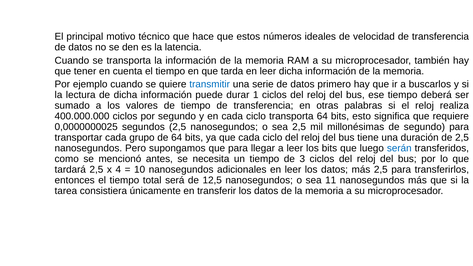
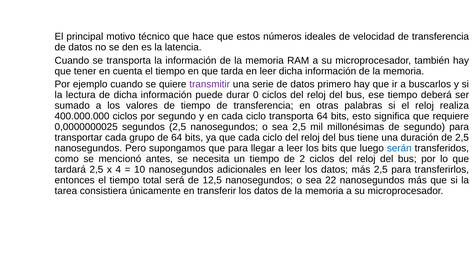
transmitir colour: blue -> purple (210, 84)
1: 1 -> 0 (256, 95)
3: 3 -> 2 (302, 159)
11: 11 -> 22 (331, 180)
